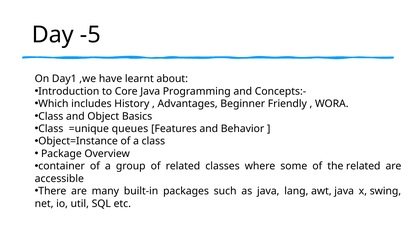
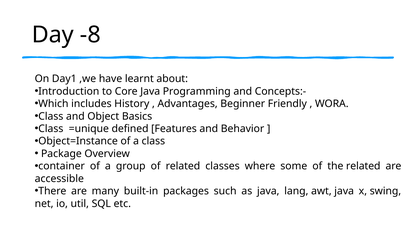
-5: -5 -> -8 (90, 35)
queues: queues -> defined (130, 129)
